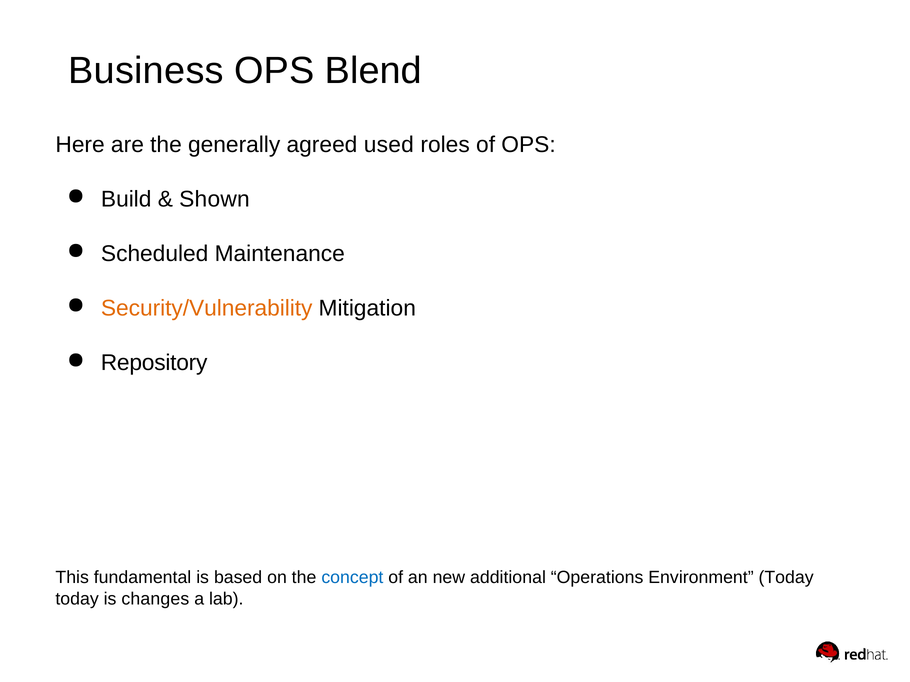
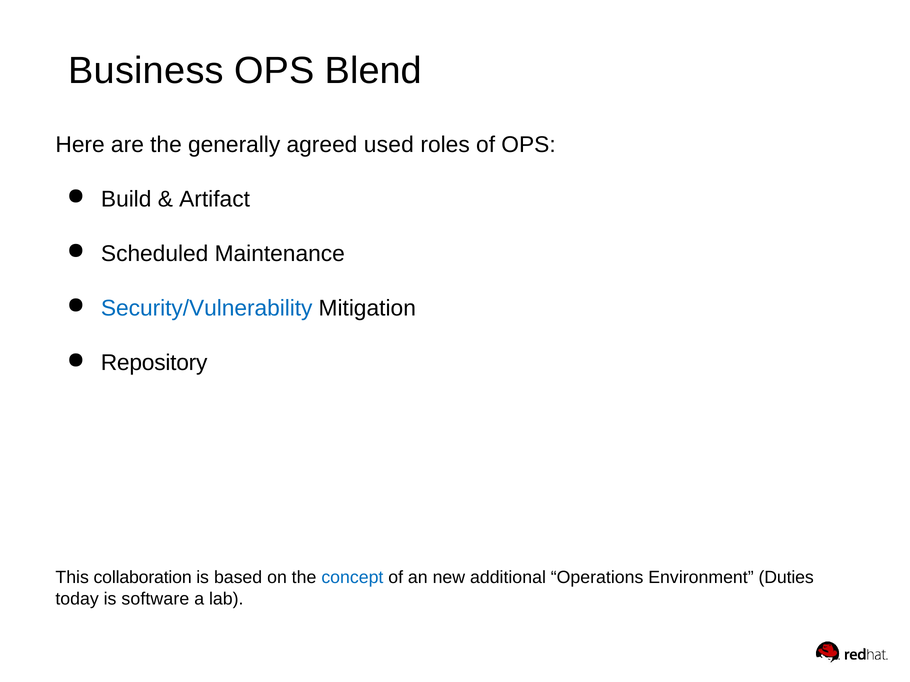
Shown: Shown -> Artifact (215, 199)
Security/Vulnerability colour: orange -> blue (207, 308)
fundamental: fundamental -> collaboration (143, 578)
Environment Today: Today -> Duties (786, 578)
changes: changes -> software (155, 599)
